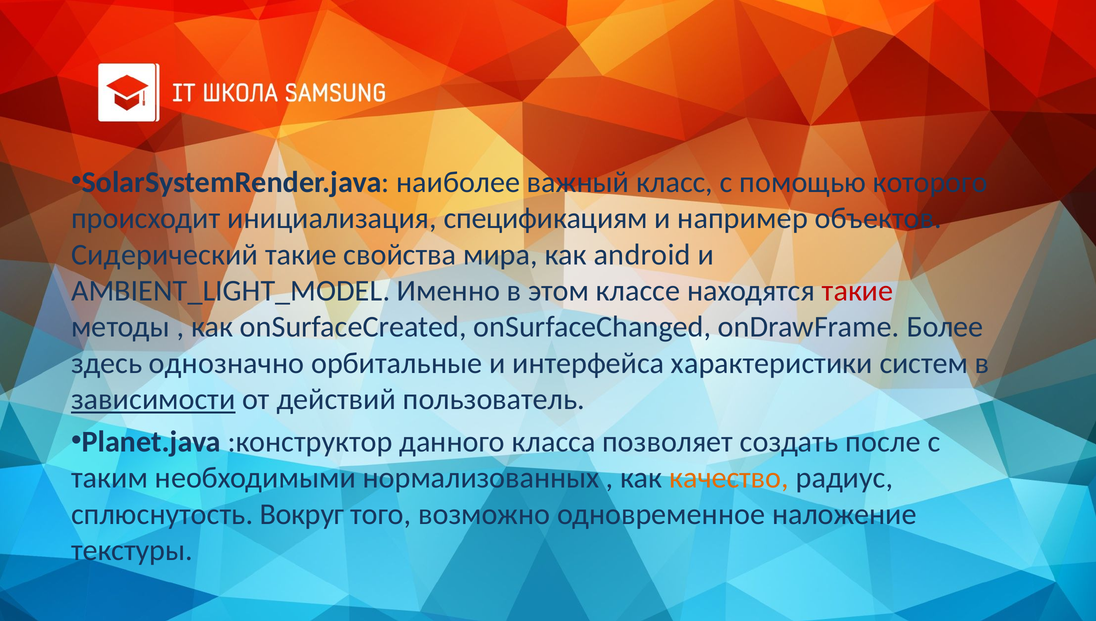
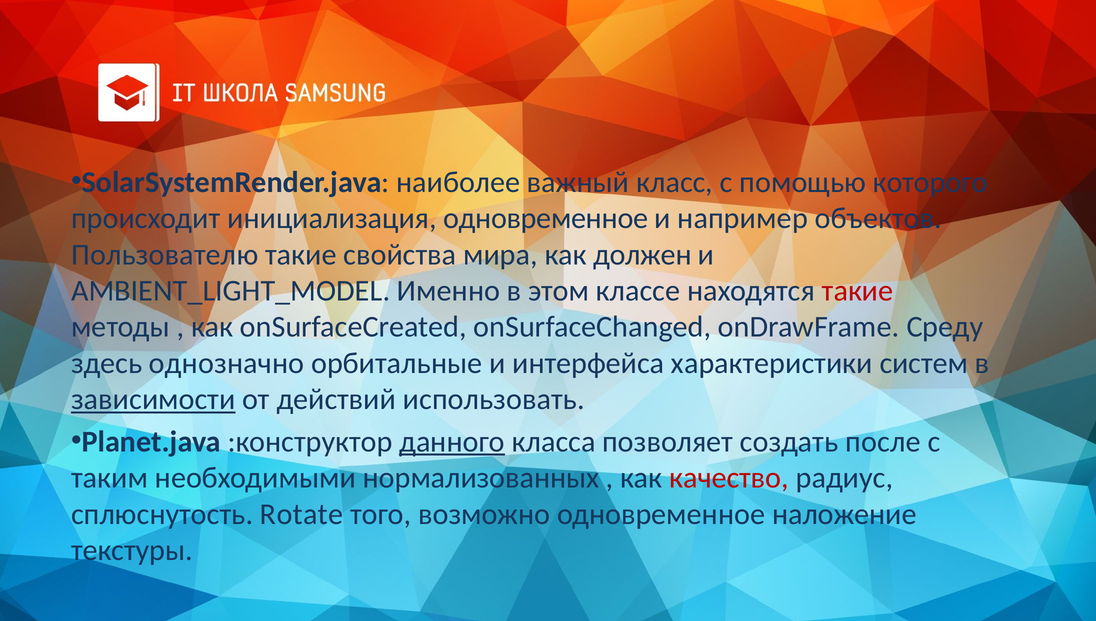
инициализация спецификациям: спецификациям -> одновременное (546, 219)
Сидерический: Сидерический -> Пользователю (165, 255)
android: android -> должен (642, 255)
Более: Более -> Среду (945, 327)
пользователь: пользователь -> использовать (494, 400)
данного underline: none -> present (452, 442)
качество colour: orange -> red (729, 478)
Вокруг: Вокруг -> Rotate (302, 514)
